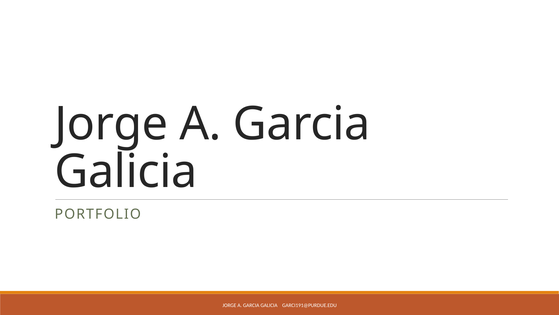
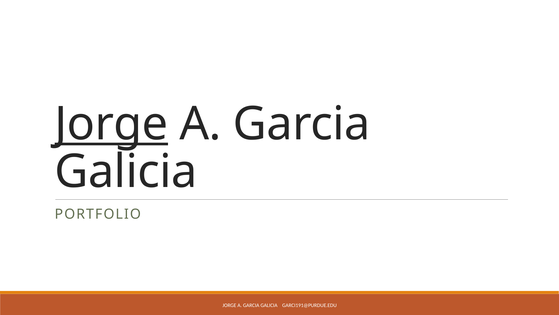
Jorge underline: none -> present (111, 124)
